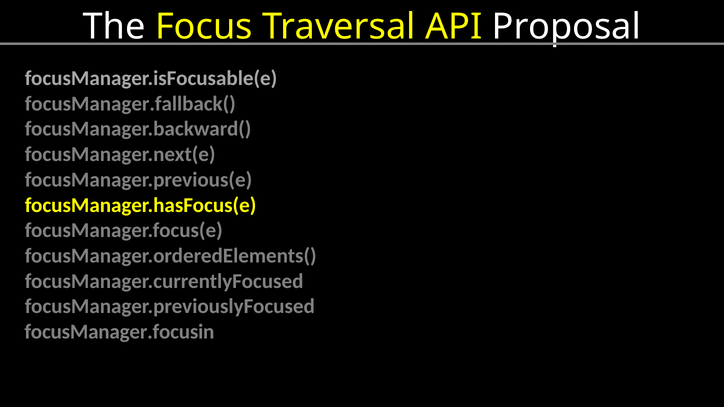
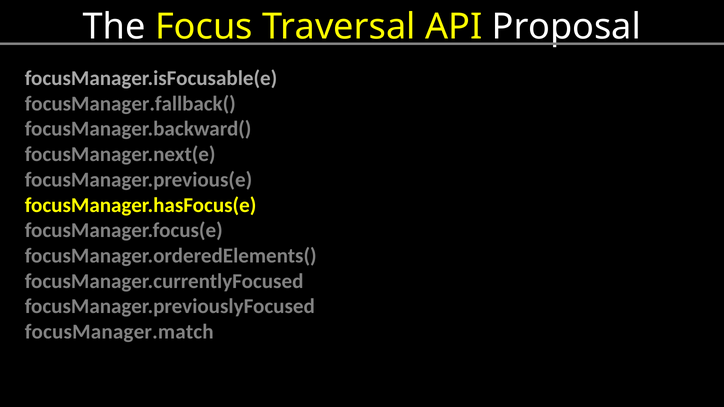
focusManager.focusin: focusManager.focusin -> focusManager.match (119, 332)
